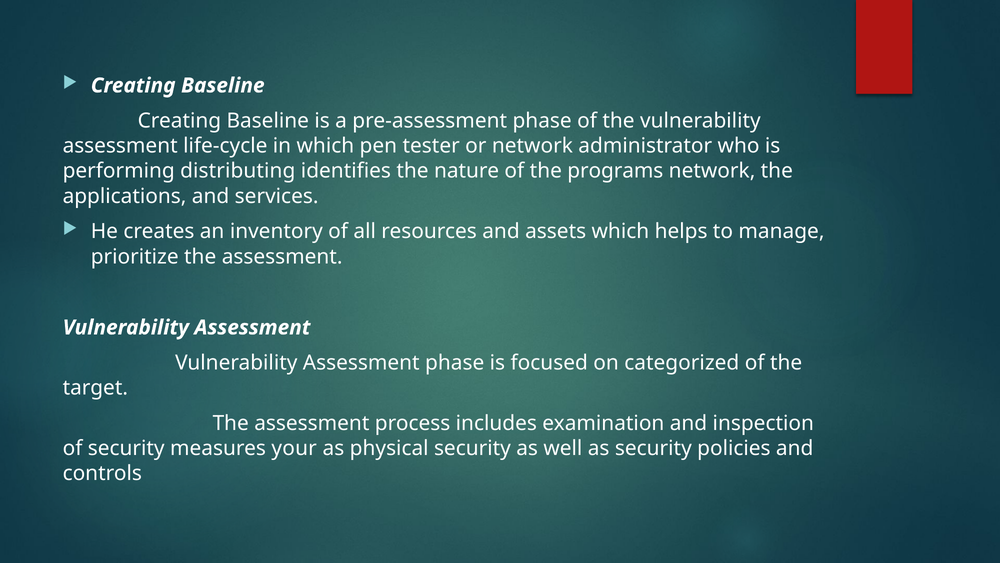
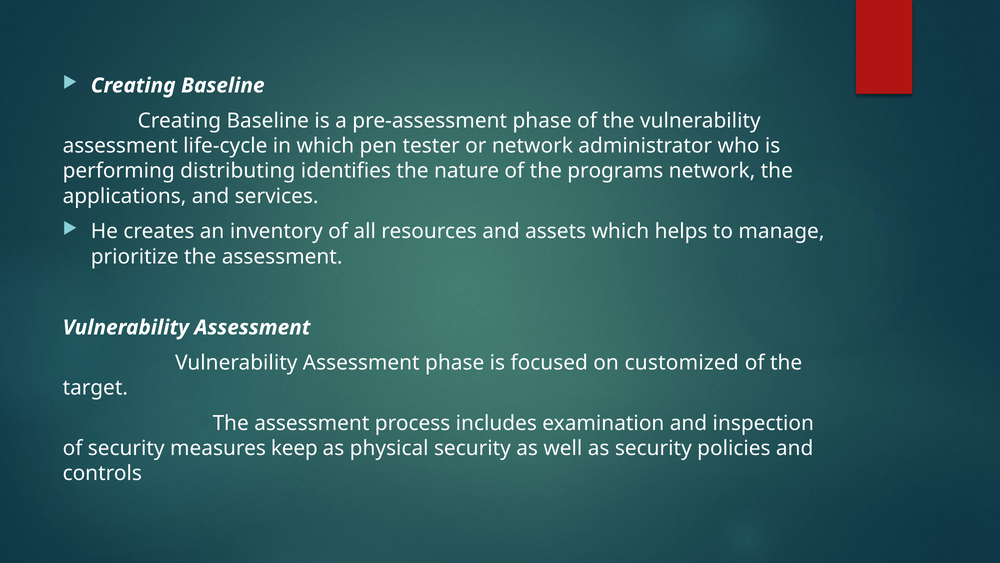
categorized: categorized -> customized (682, 363)
your: your -> keep (294, 448)
